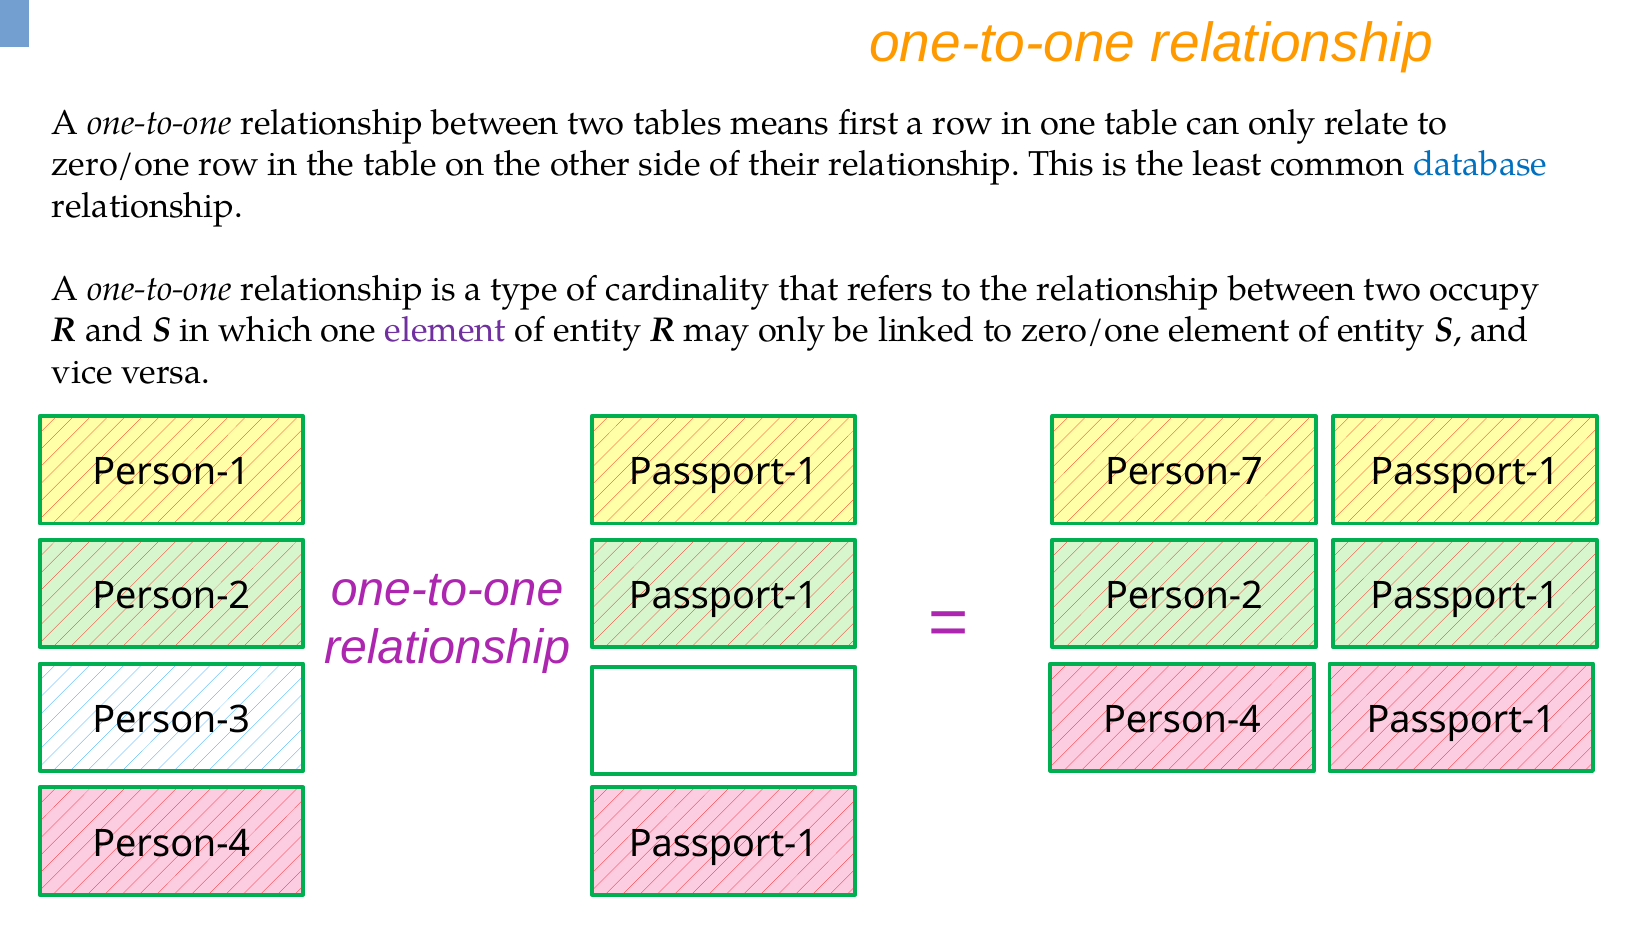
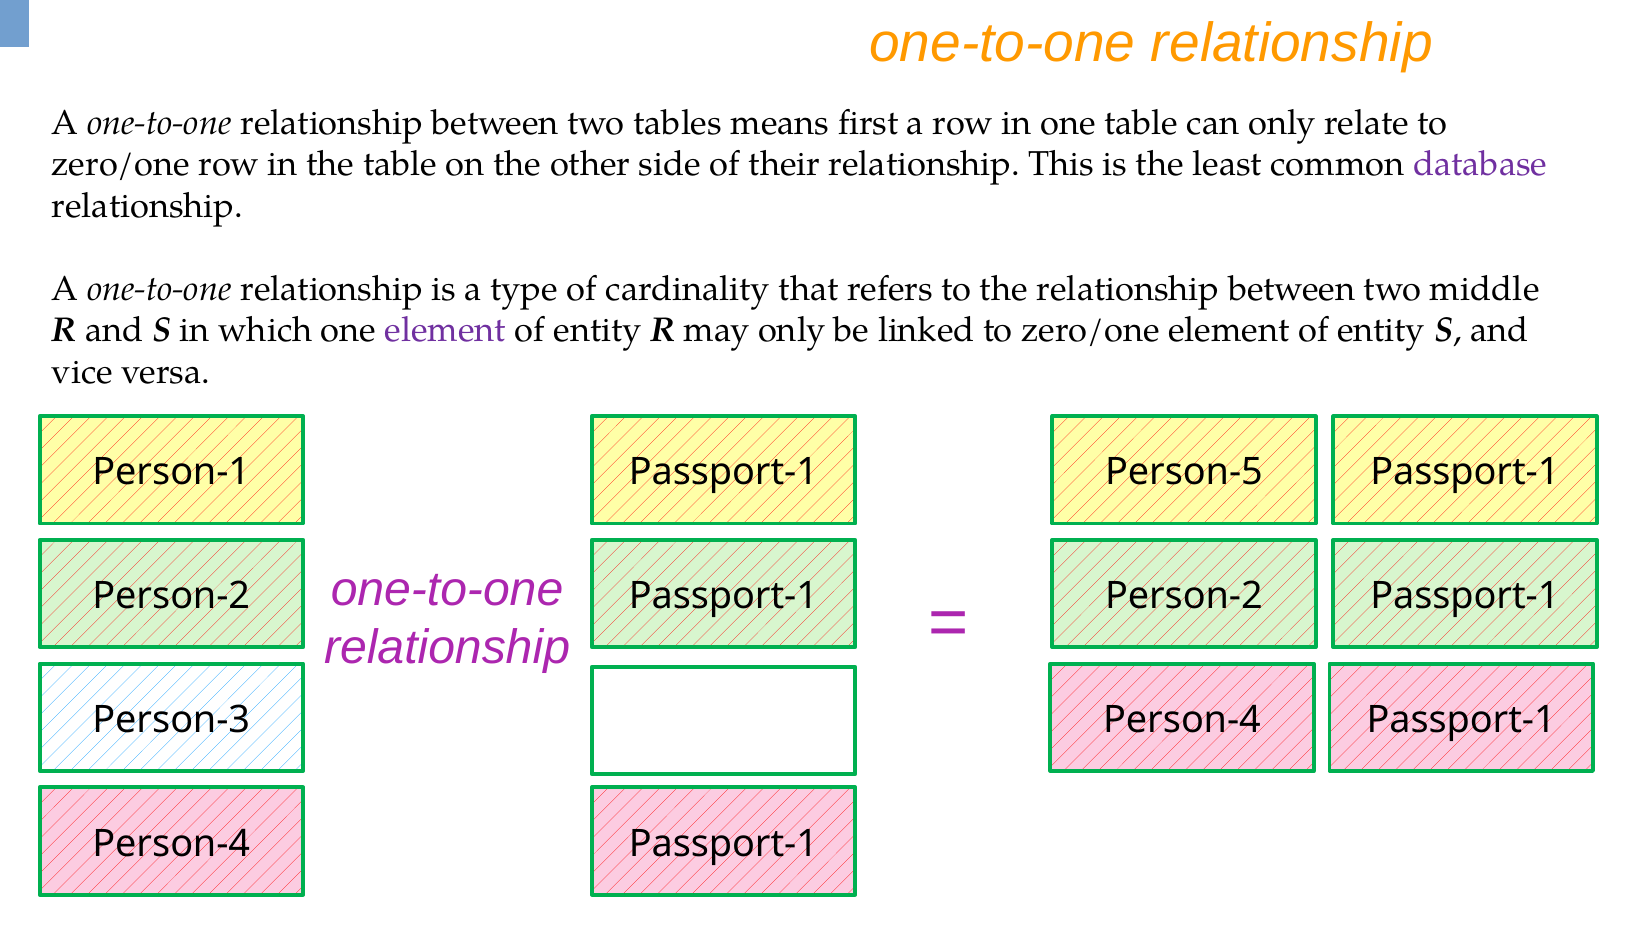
database colour: blue -> purple (1480, 164)
occupy: occupy -> middle (1485, 289)
Person-7: Person-7 -> Person-5 (1184, 472)
